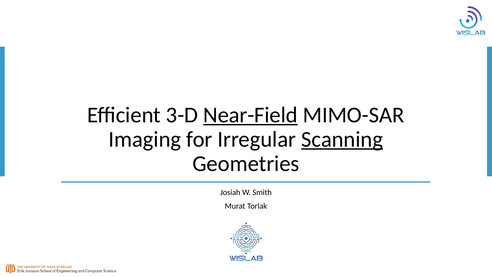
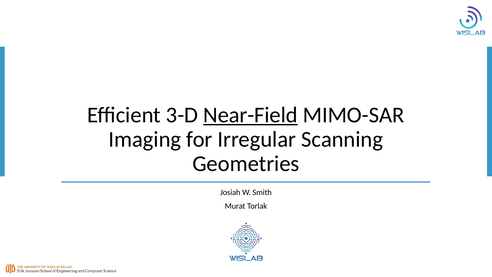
Scanning underline: present -> none (342, 139)
